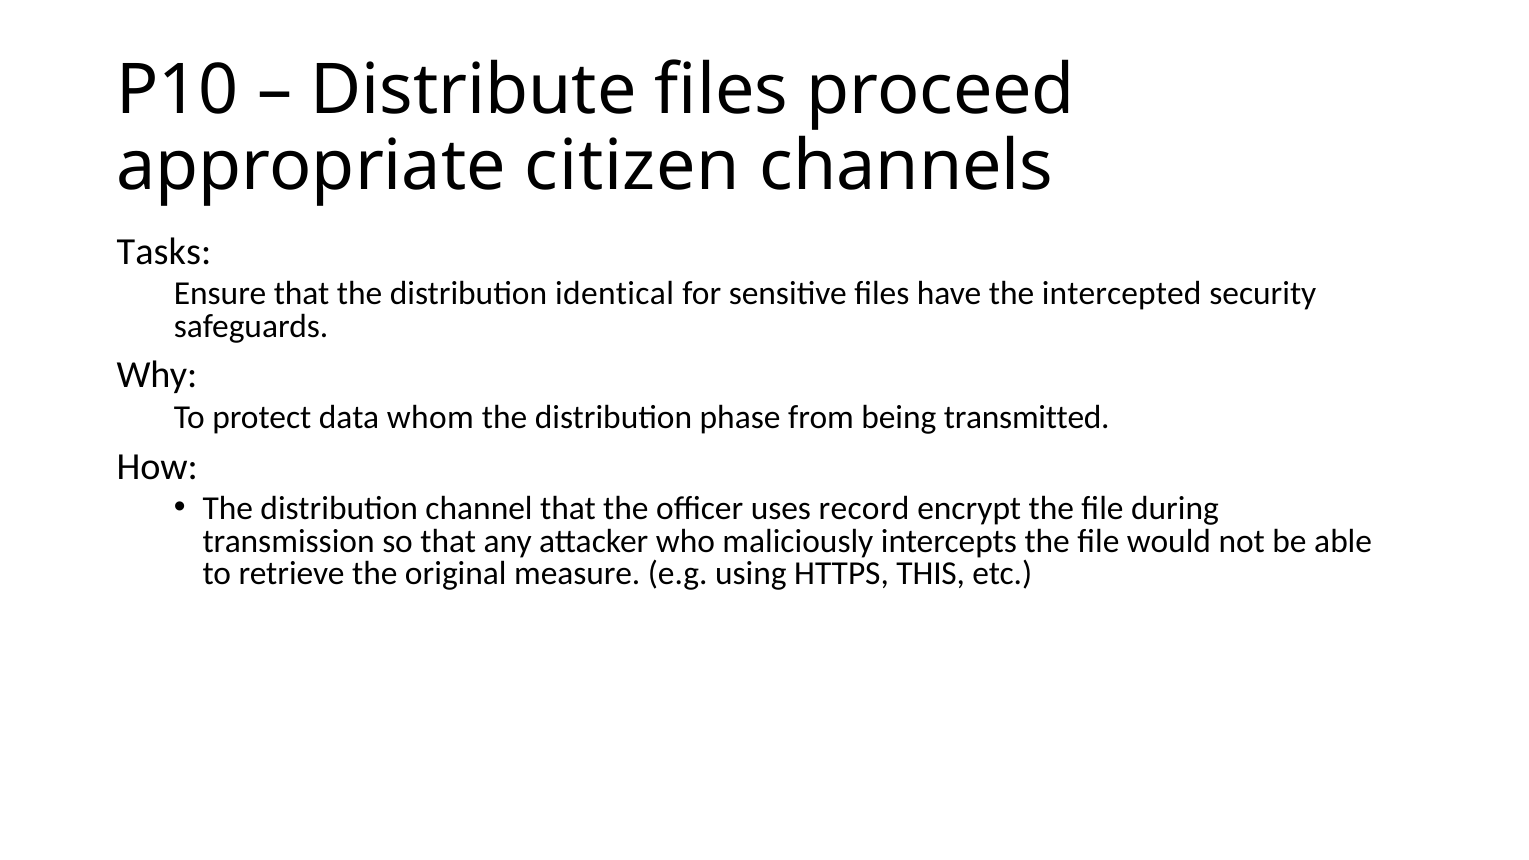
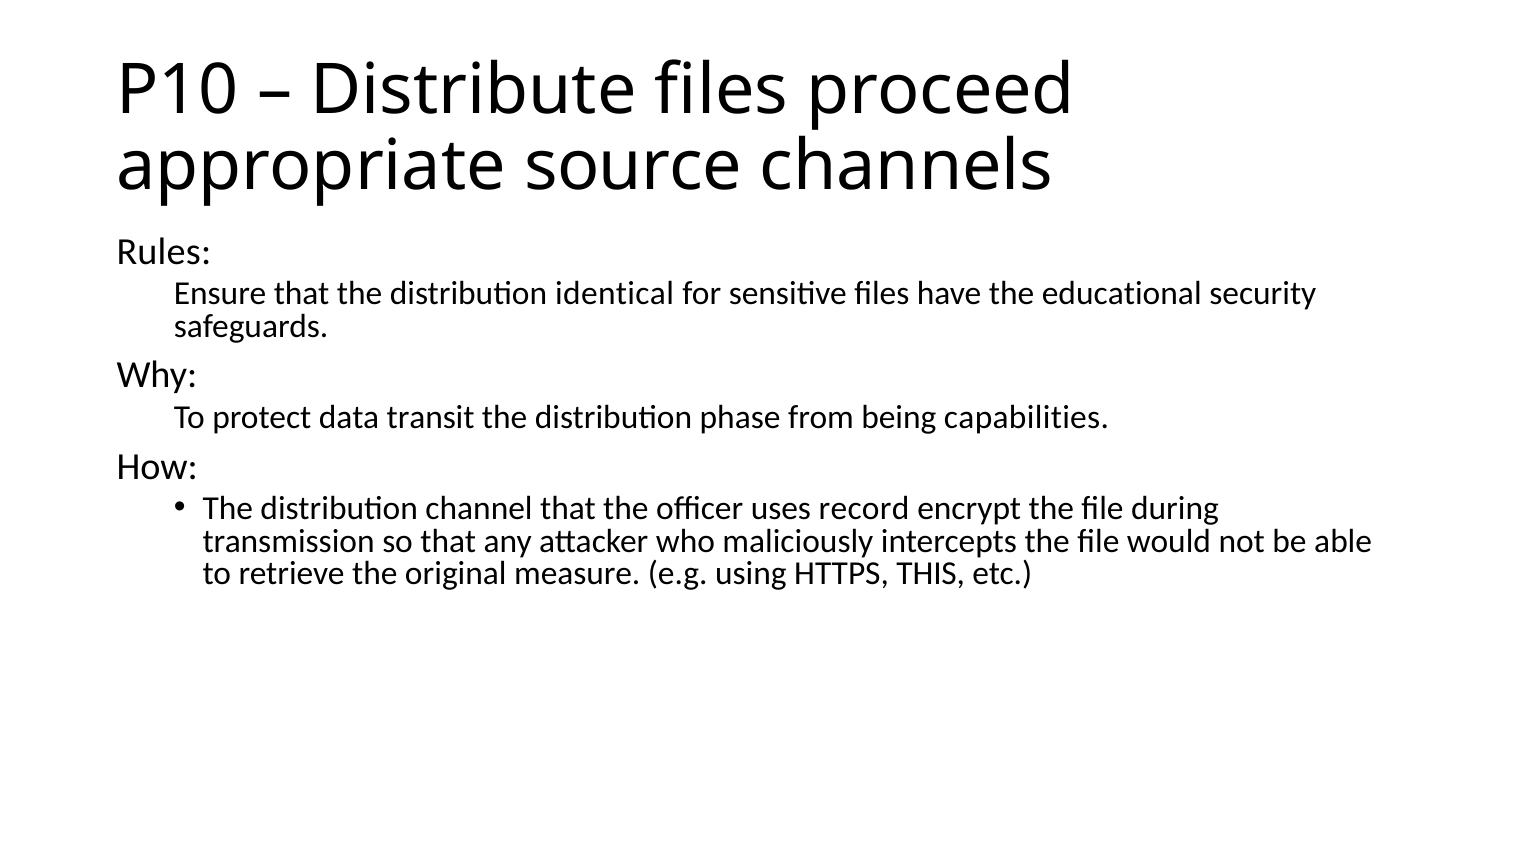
citizen: citizen -> source (633, 166)
Tasks: Tasks -> Rules (164, 252)
intercepted: intercepted -> educational (1122, 294)
whom: whom -> transit (431, 418)
transmitted: transmitted -> capabilities (1027, 418)
